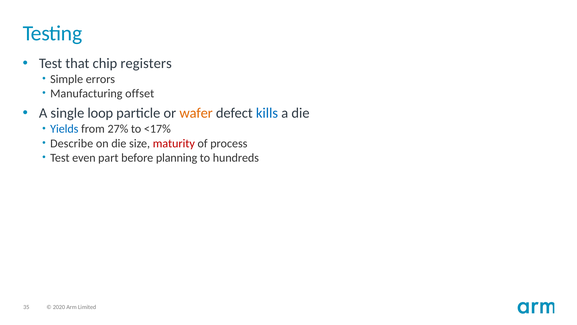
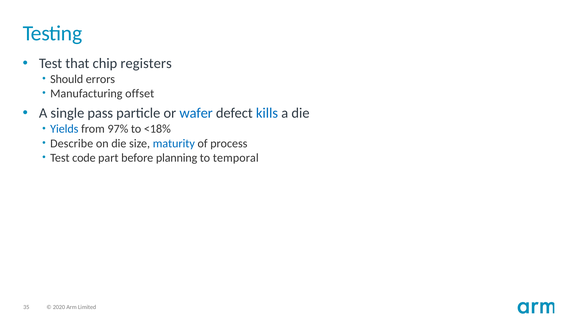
Simple: Simple -> Should (67, 79)
loop: loop -> pass (100, 113)
wafer colour: orange -> blue (196, 113)
27%: 27% -> 97% (118, 129)
<17%: <17% -> <18% (157, 129)
maturity colour: red -> blue (174, 143)
even: even -> code (84, 158)
hundreds: hundreds -> temporal (236, 158)
